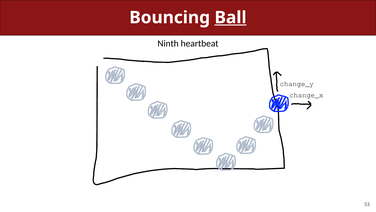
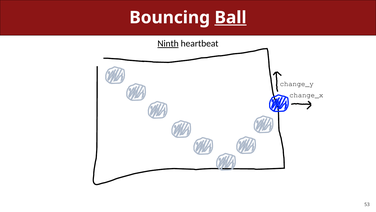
Ninth underline: none -> present (168, 43)
